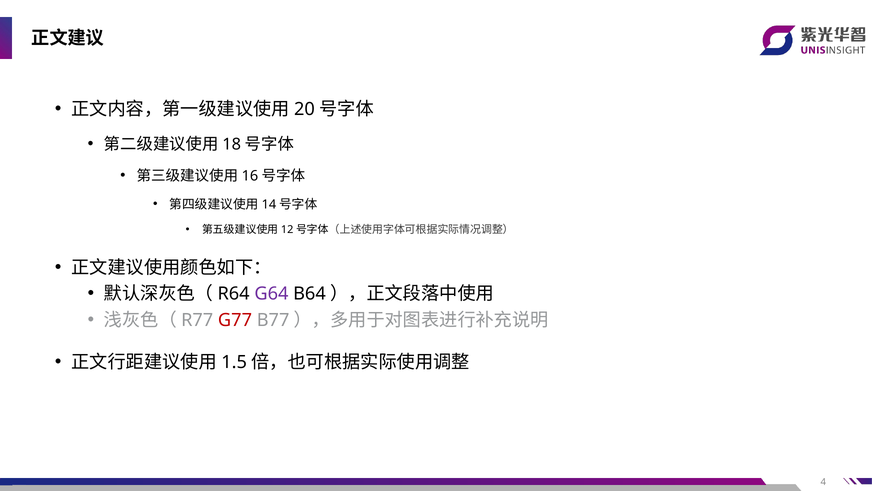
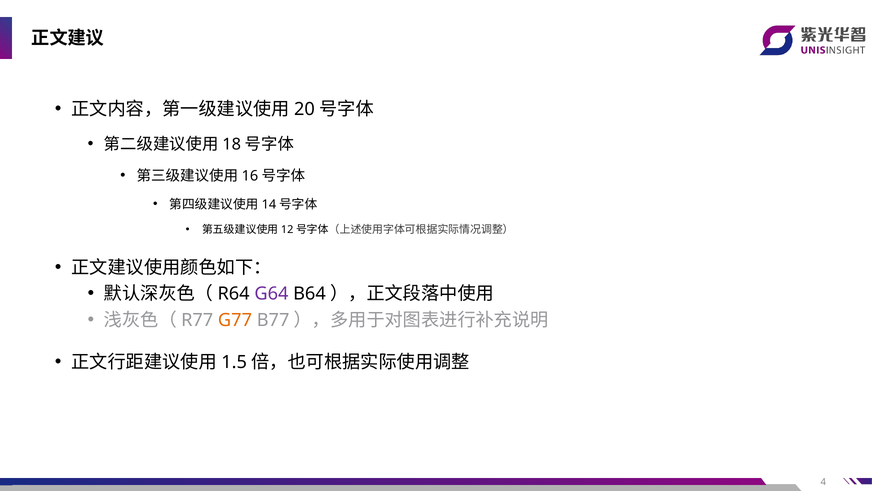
G77 colour: red -> orange (235, 320)
